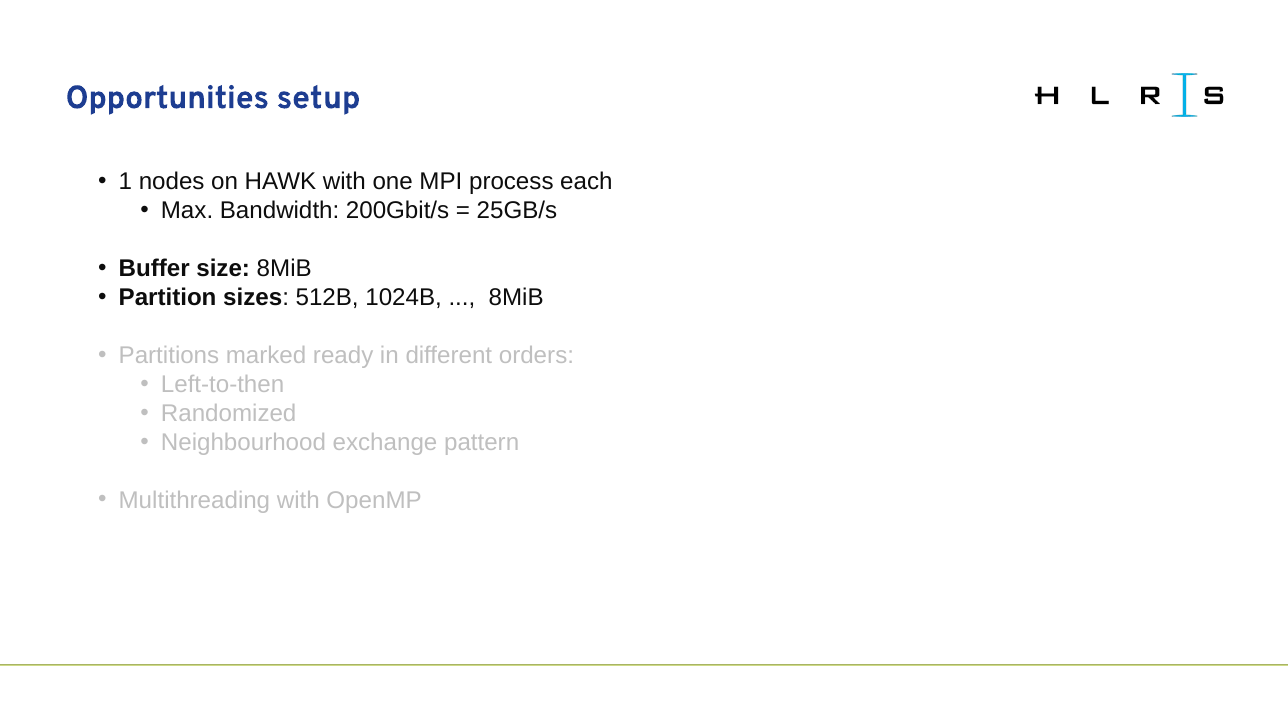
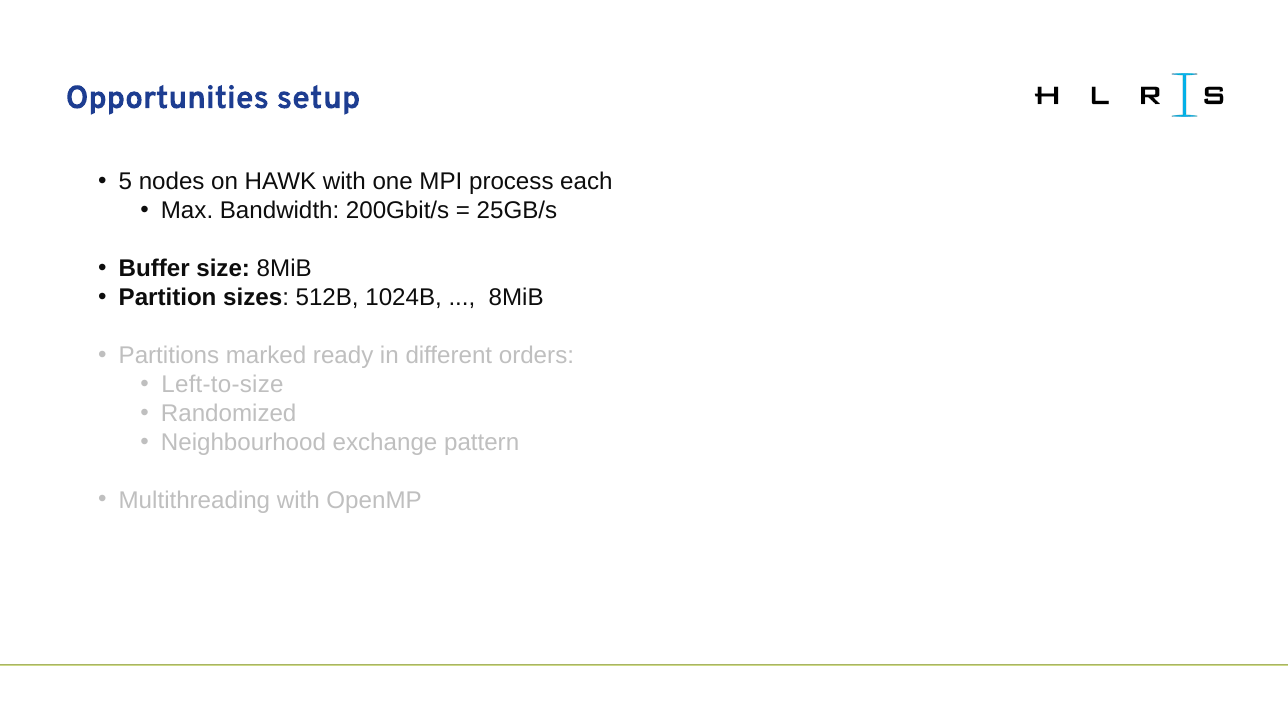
1: 1 -> 5 (125, 182)
Left-to-then: Left-to-then -> Left-to-size (222, 385)
